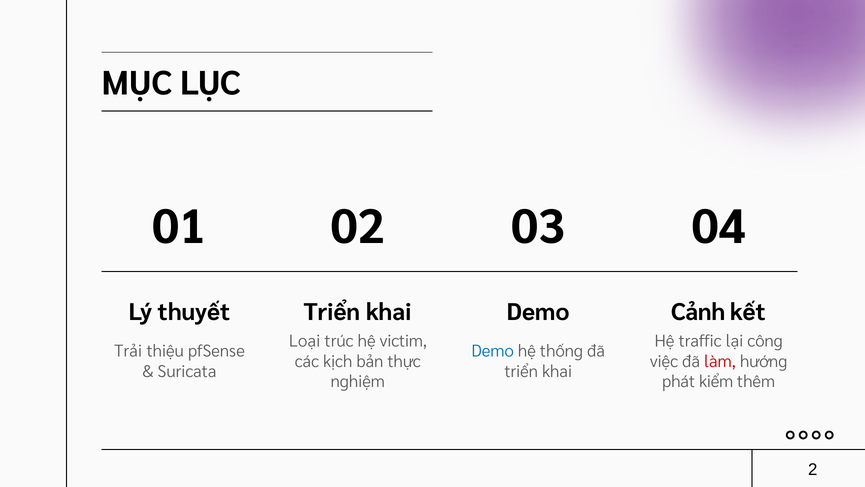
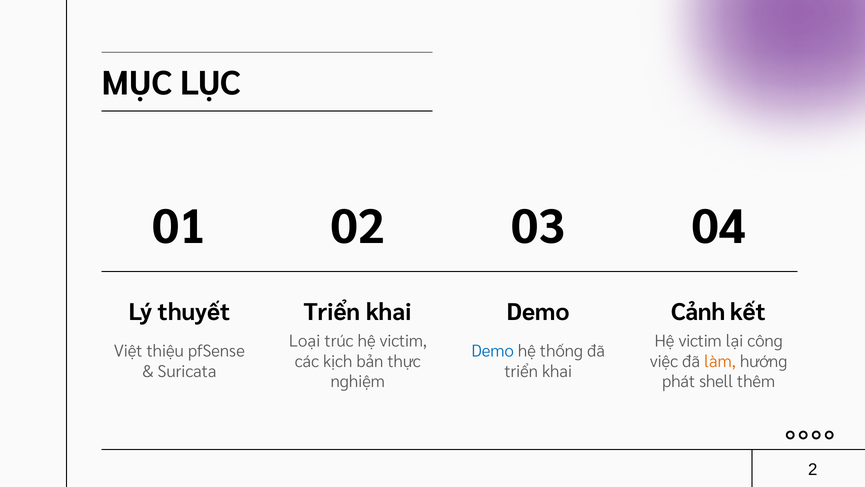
traffic: traffic -> victim (700, 341)
Trải: Trải -> Việt (128, 351)
làm colour: red -> orange (720, 361)
kiểm: kiểm -> shell (716, 381)
